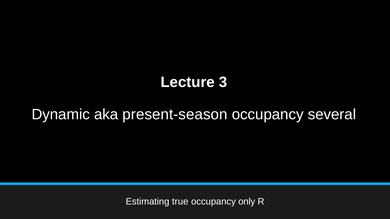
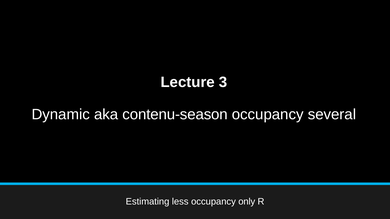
present-season: present-season -> contenu-season (175, 115)
true: true -> less (180, 202)
